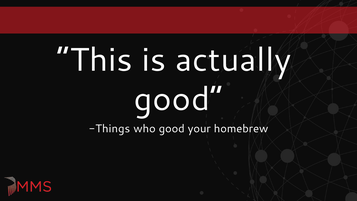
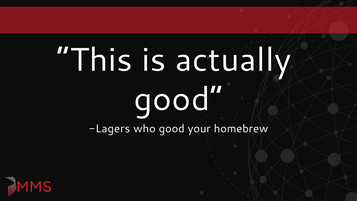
Things: Things -> Lagers (109, 129)
